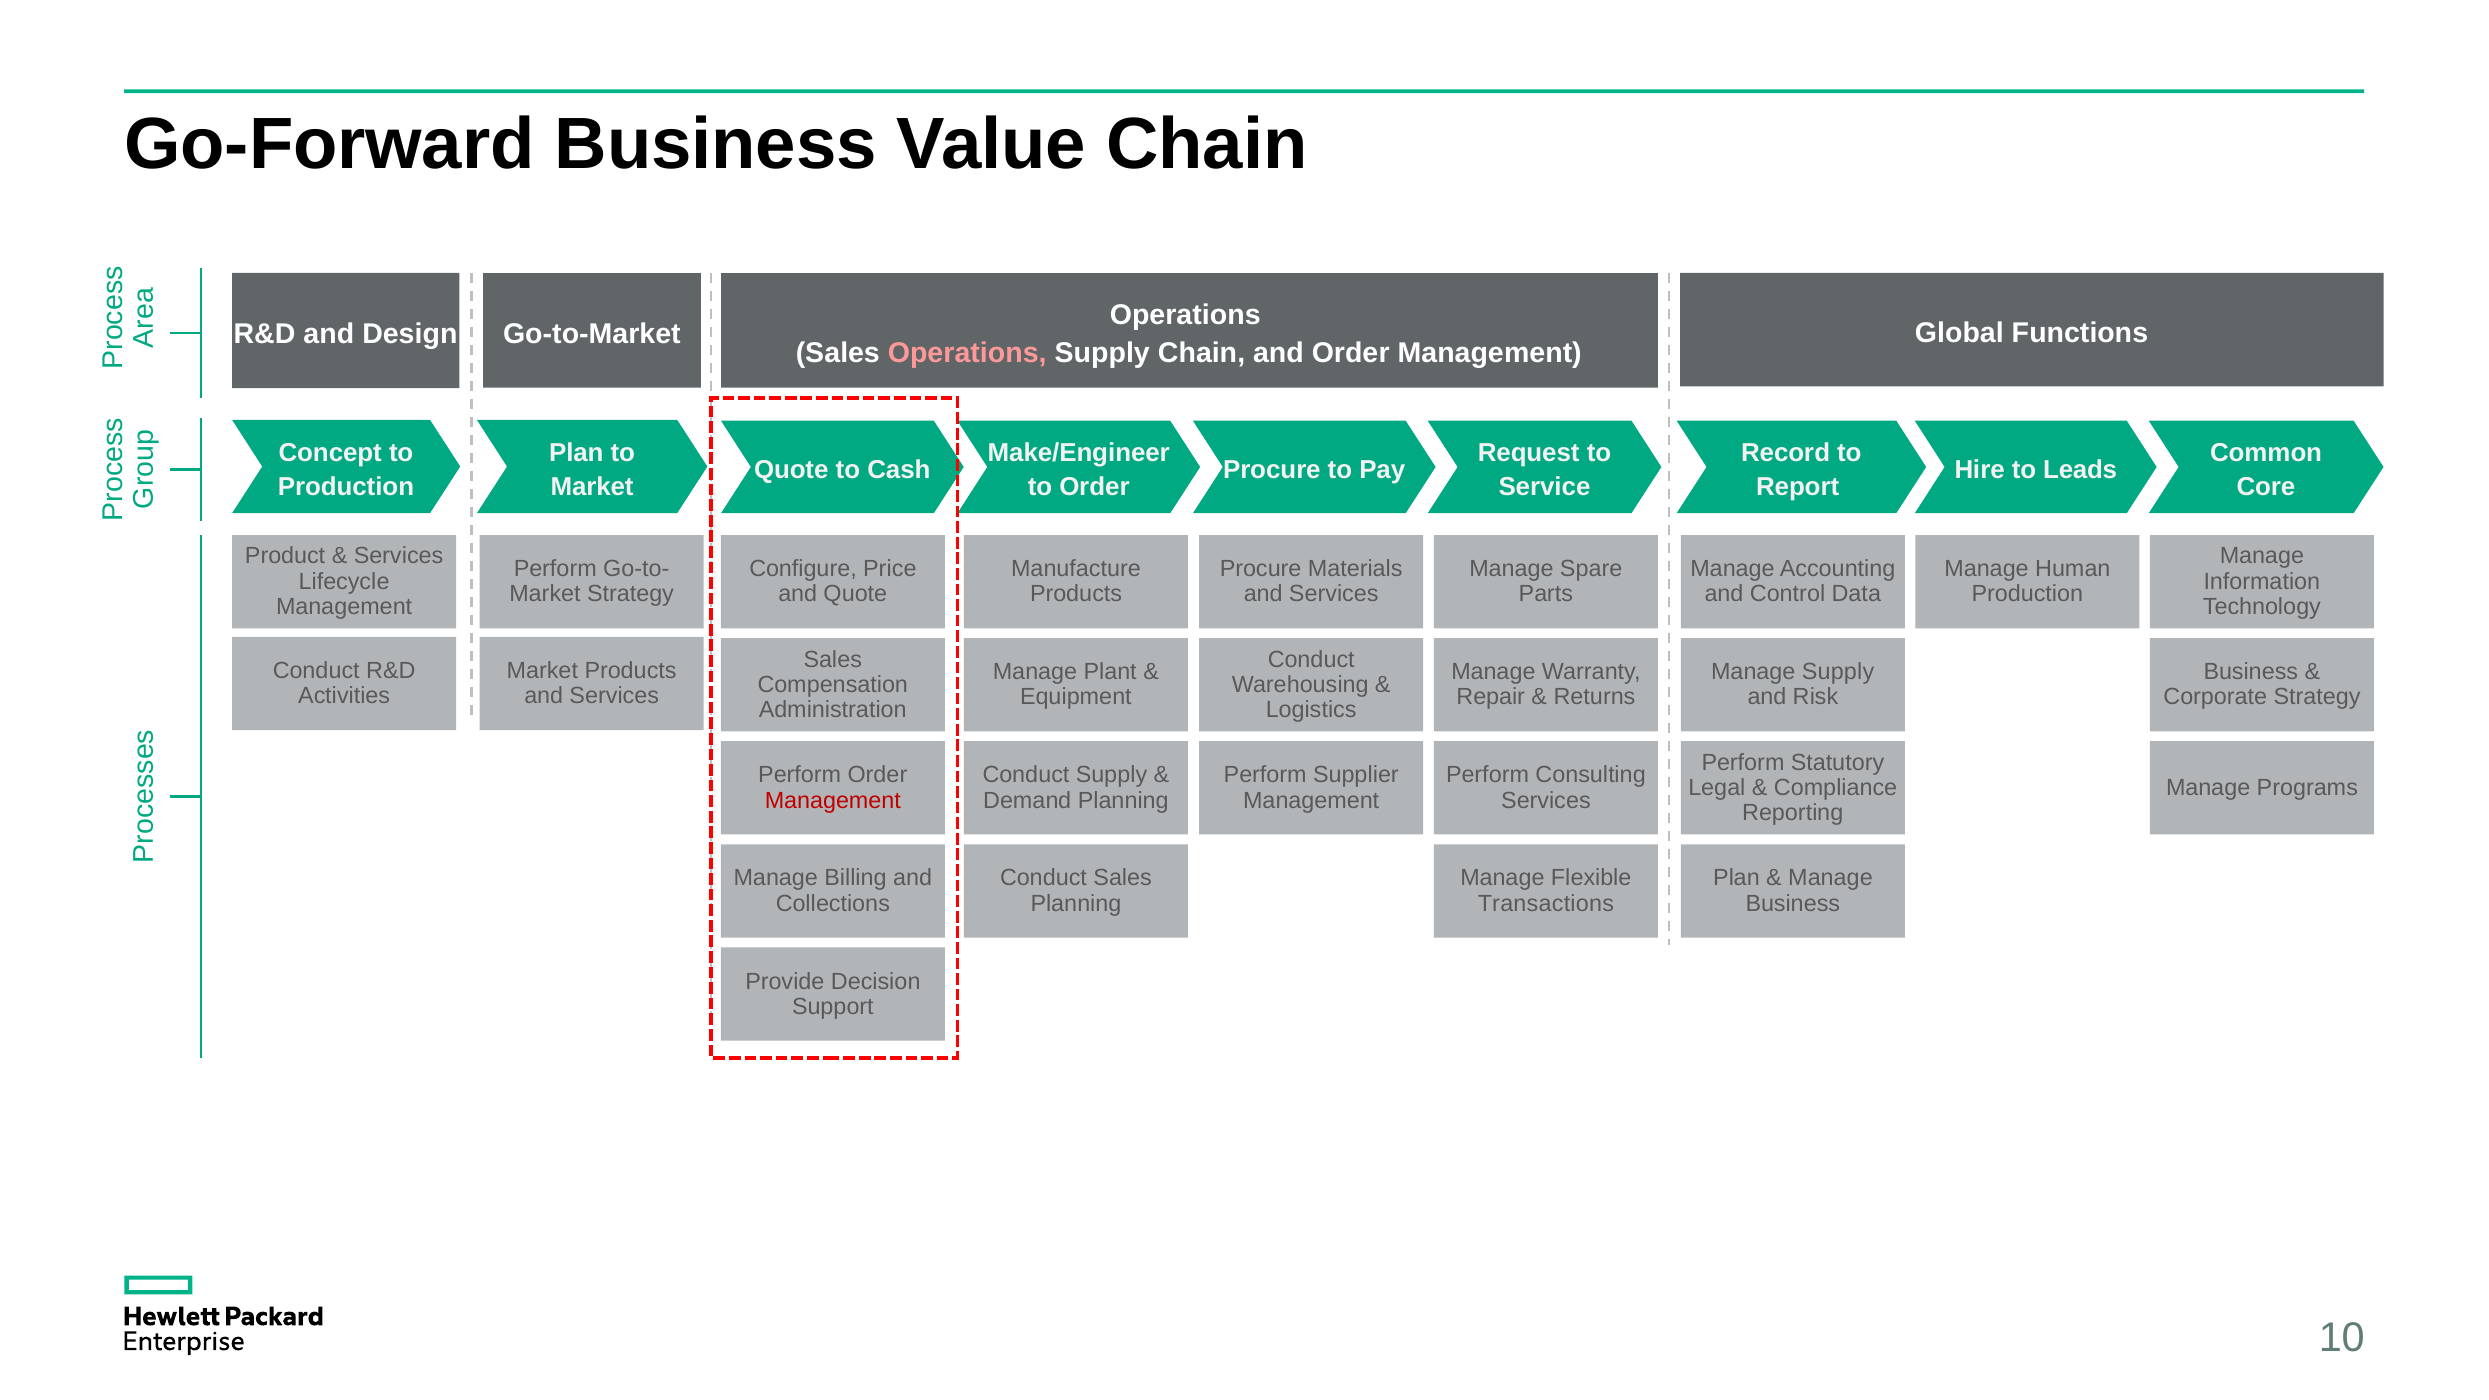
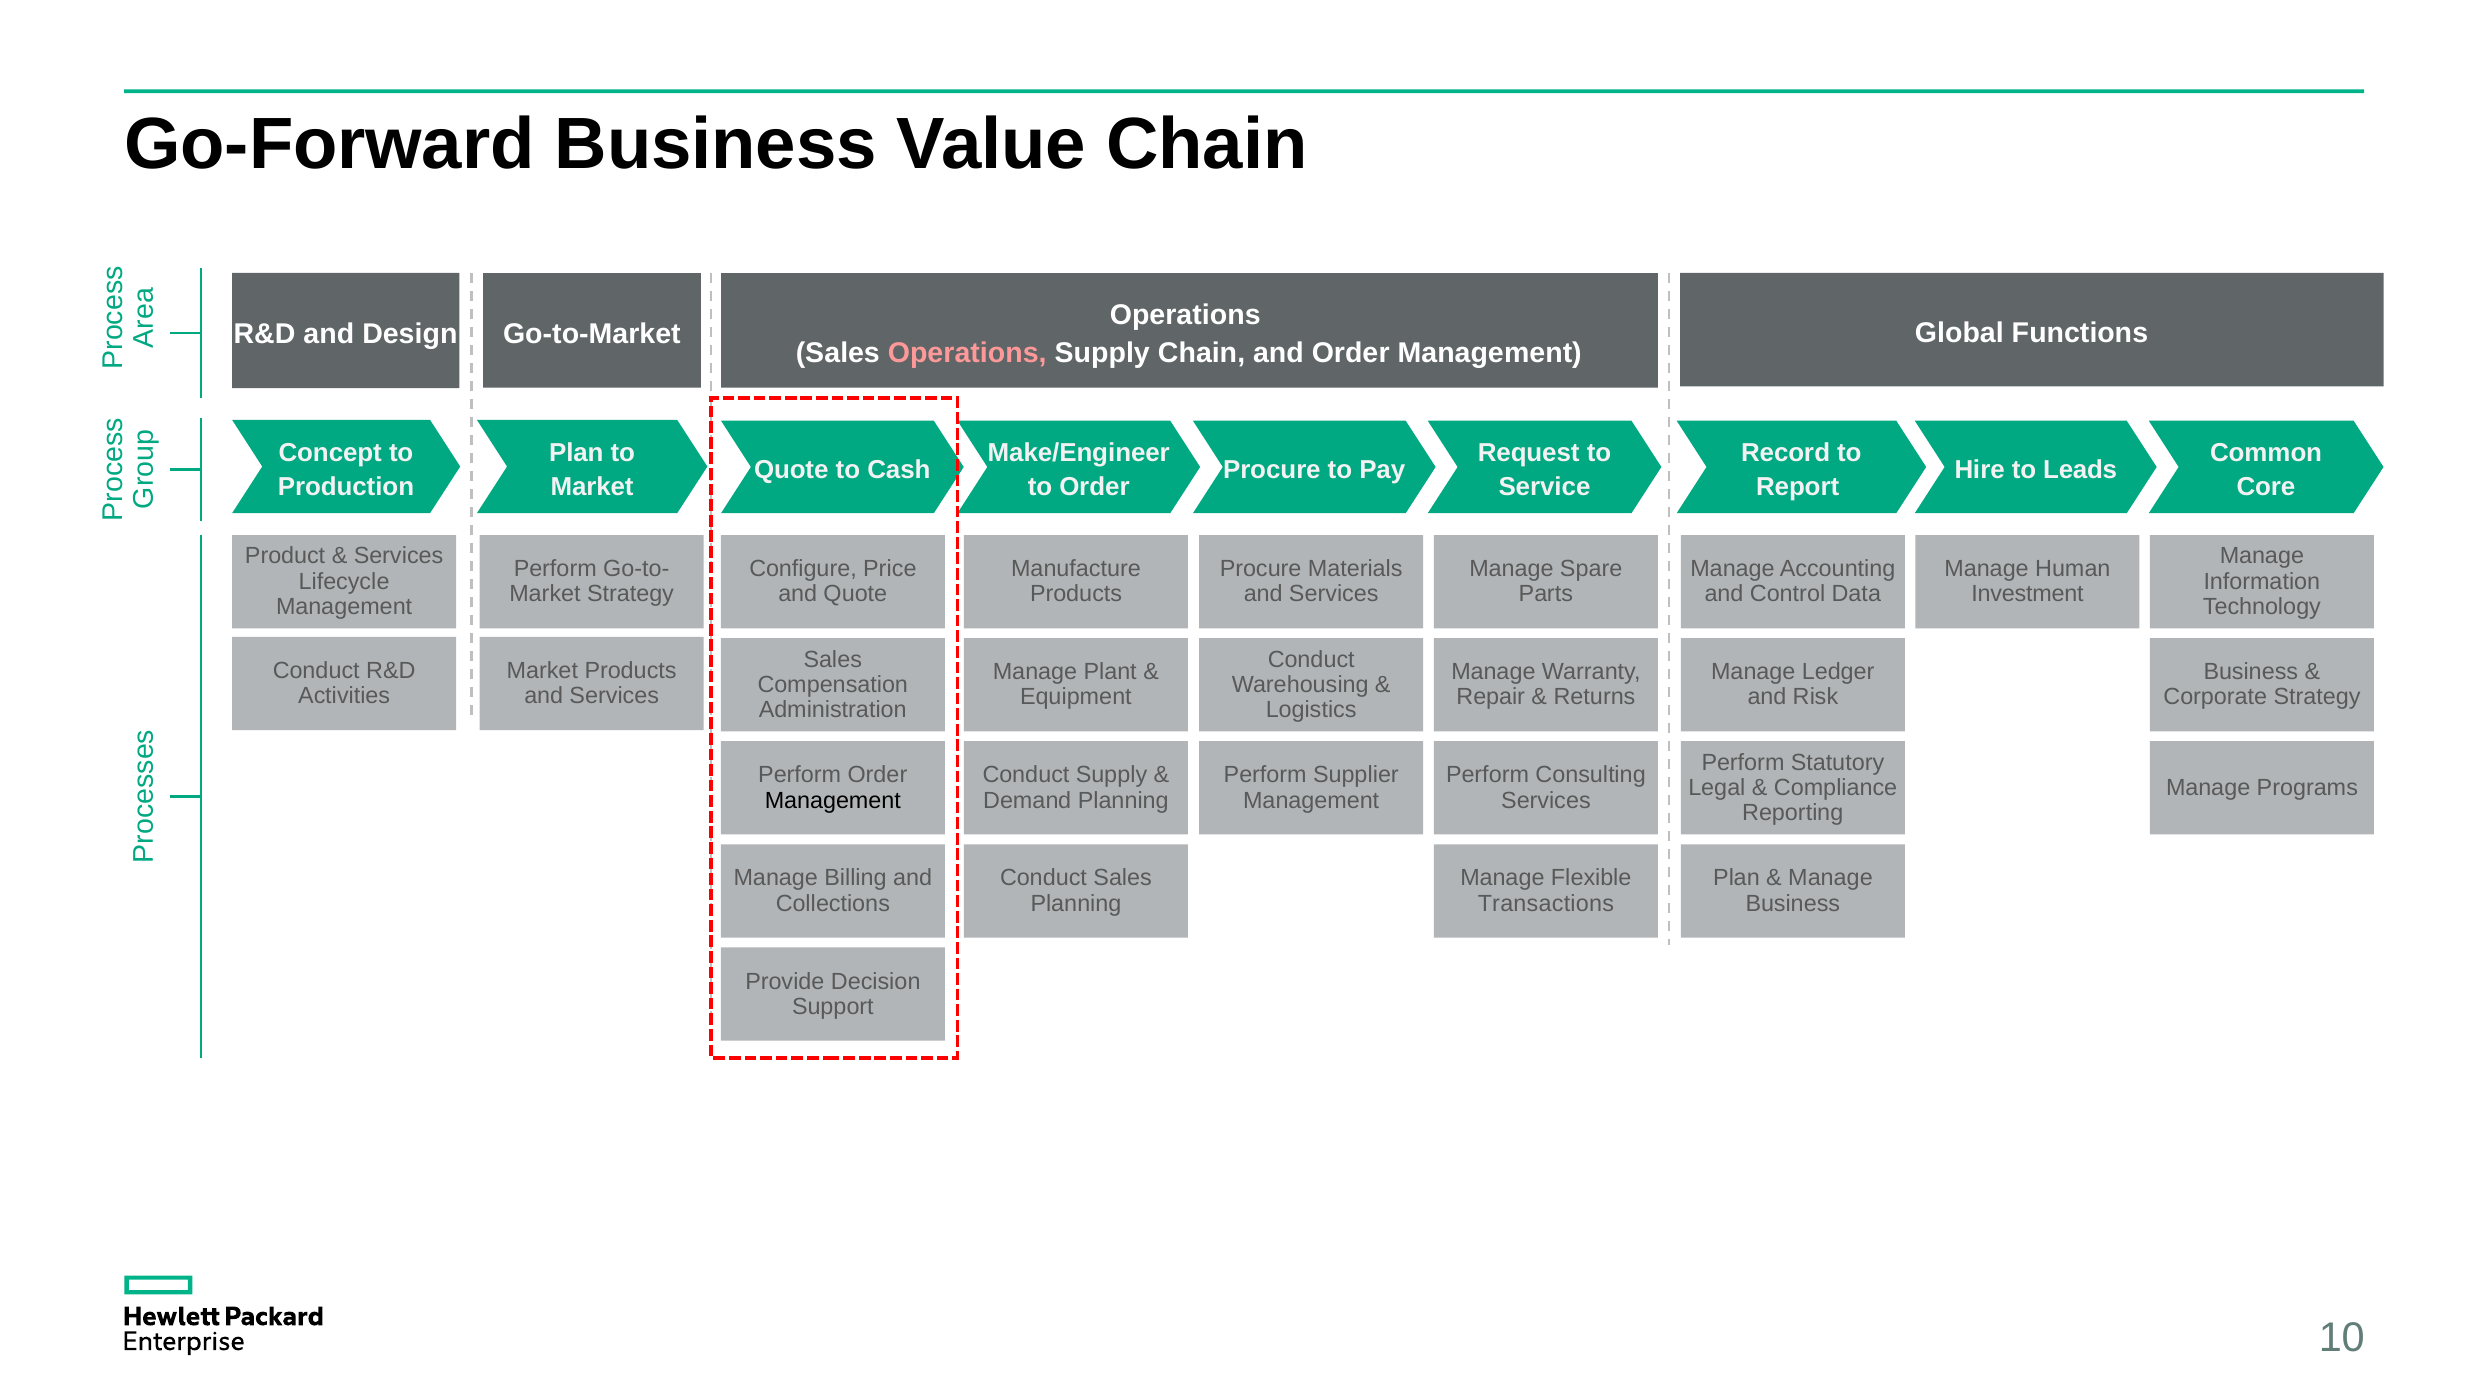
Production: Production -> Investment (2027, 594)
Manage Supply: Supply -> Ledger (1838, 672)
Management colour: red -> black (833, 800)
